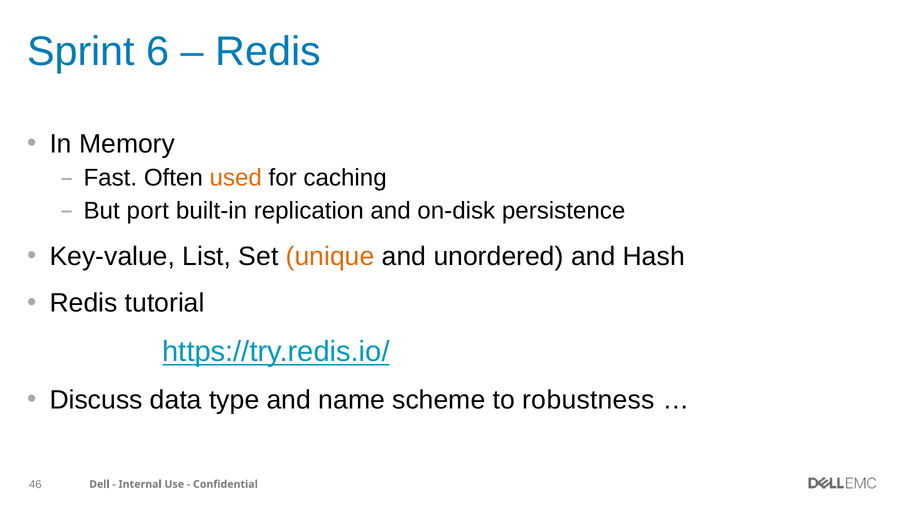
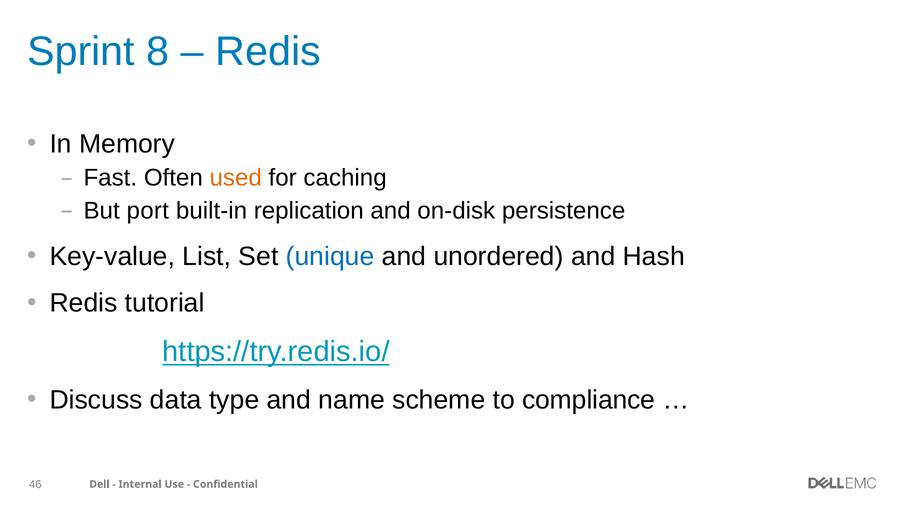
6: 6 -> 8 (158, 52)
unique colour: orange -> blue (330, 256)
robustness: robustness -> compliance (589, 400)
